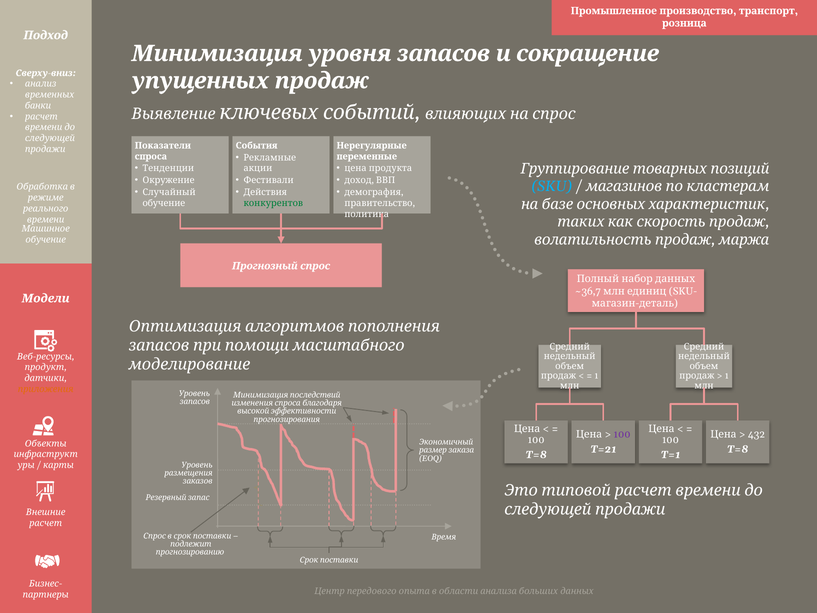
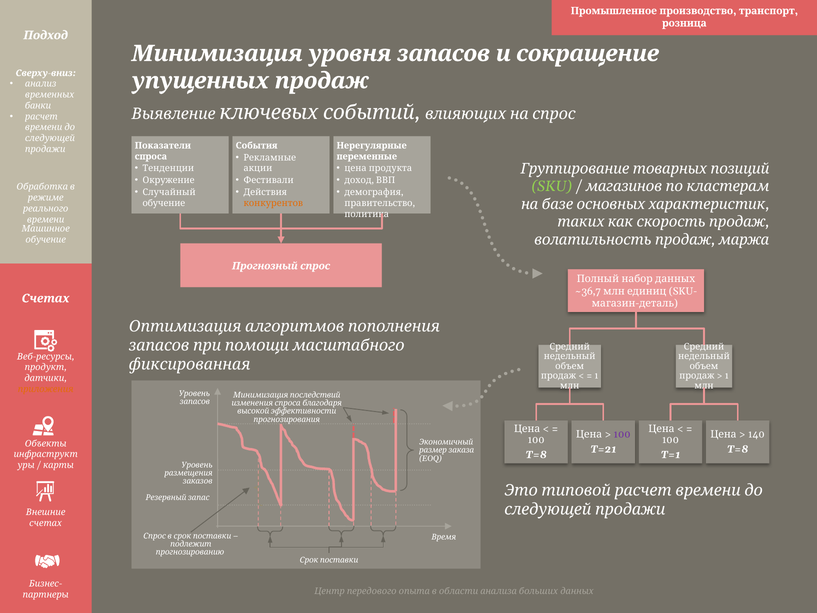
SKU colour: light blue -> light green (552, 187)
конкурентов colour: green -> orange (273, 203)
Модели: Модели -> Счетах (46, 298)
моделирование: моделирование -> фиксированная (190, 364)
432: 432 -> 140 (756, 434)
расчет: расчет -> счетах (46, 523)
